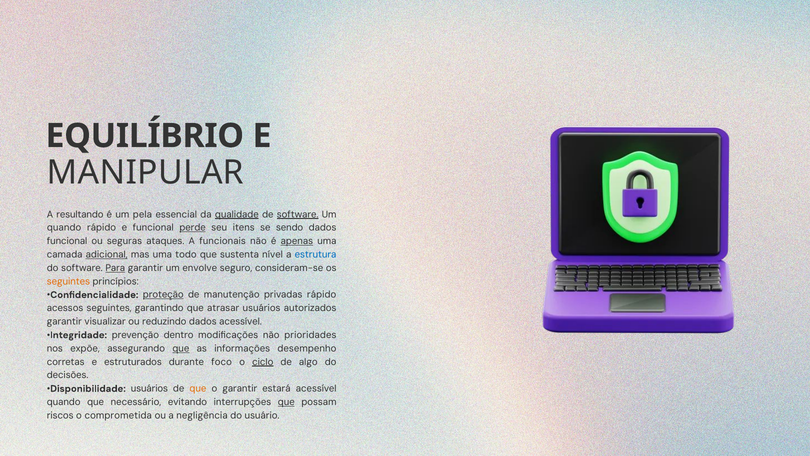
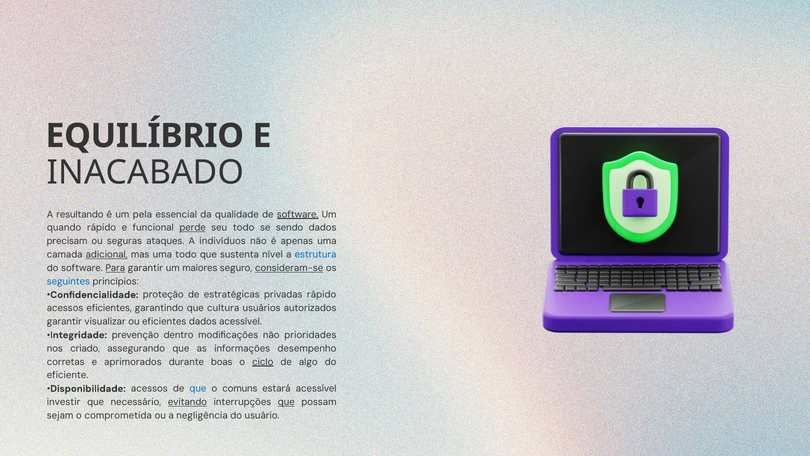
MANIPULAR: MANIPULAR -> INACABADO (145, 173)
qualidade underline: present -> none (237, 214)
seu itens: itens -> todo (244, 228)
funcional: funcional -> precisam (67, 241)
funcionais: funcionais -> indivíduos (223, 241)
apenas underline: present -> none (297, 241)
envolve: envolve -> maiores (200, 268)
consideram-se underline: none -> present (289, 268)
seguintes colour: orange -> blue (68, 281)
proteção underline: present -> none (163, 295)
manutenção: manutenção -> estratégicas (232, 295)
acessos seguintes: seguintes -> eficientes (109, 308)
atrasar: atrasar -> cultura (223, 308)
ou reduzindo: reduzindo -> eficientes (164, 321)
expõe: expõe -> criado (85, 348)
que underline: present -> none (181, 348)
estruturados: estruturados -> aprimorados (133, 362)
foco: foco -> boas (222, 362)
decisões: decisões -> eficiente (68, 375)
Disponibilidade usuários: usuários -> acessos (149, 388)
que colour: orange -> blue (198, 388)
o garantir: garantir -> comuns (240, 388)
quando: quando -> investir (64, 402)
evitando underline: none -> present (187, 402)
riscos: riscos -> sejam (60, 415)
